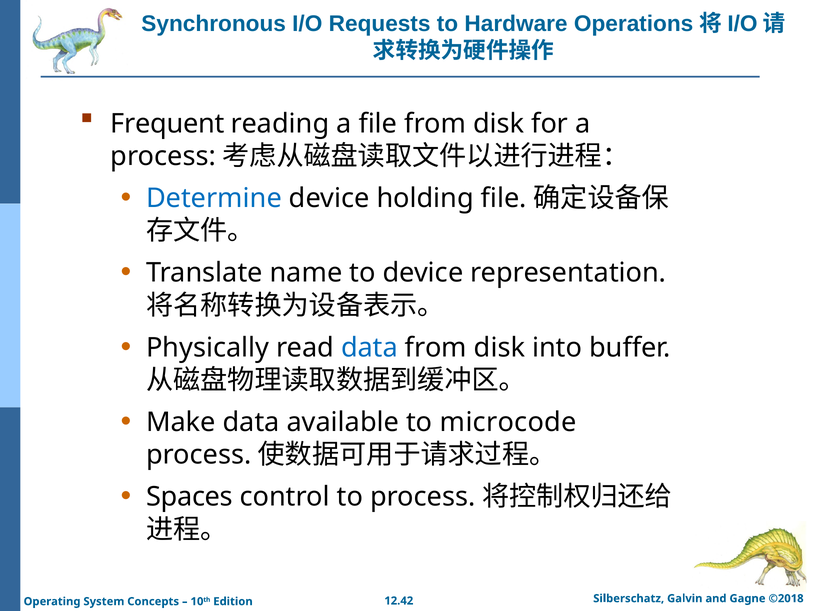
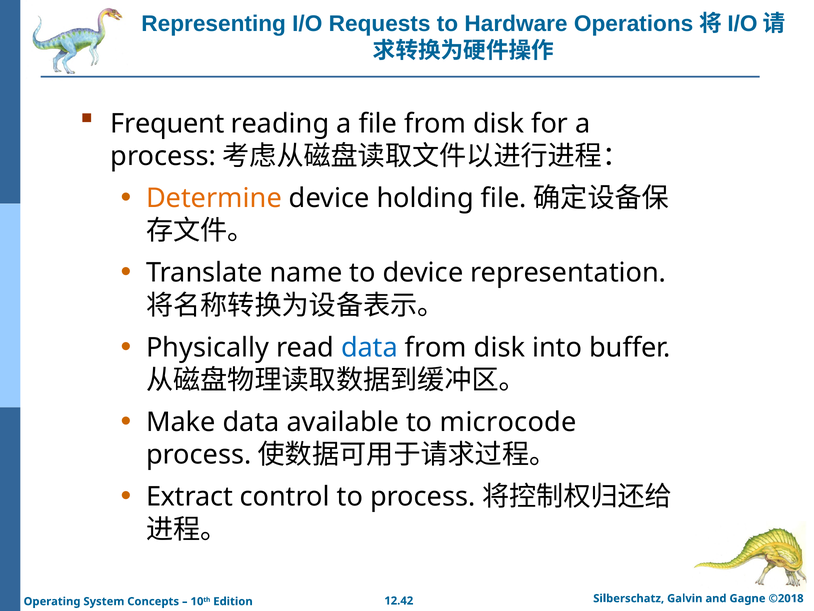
Synchronous: Synchronous -> Representing (214, 24)
Determine colour: blue -> orange (214, 198)
Spaces: Spaces -> Extract (190, 497)
